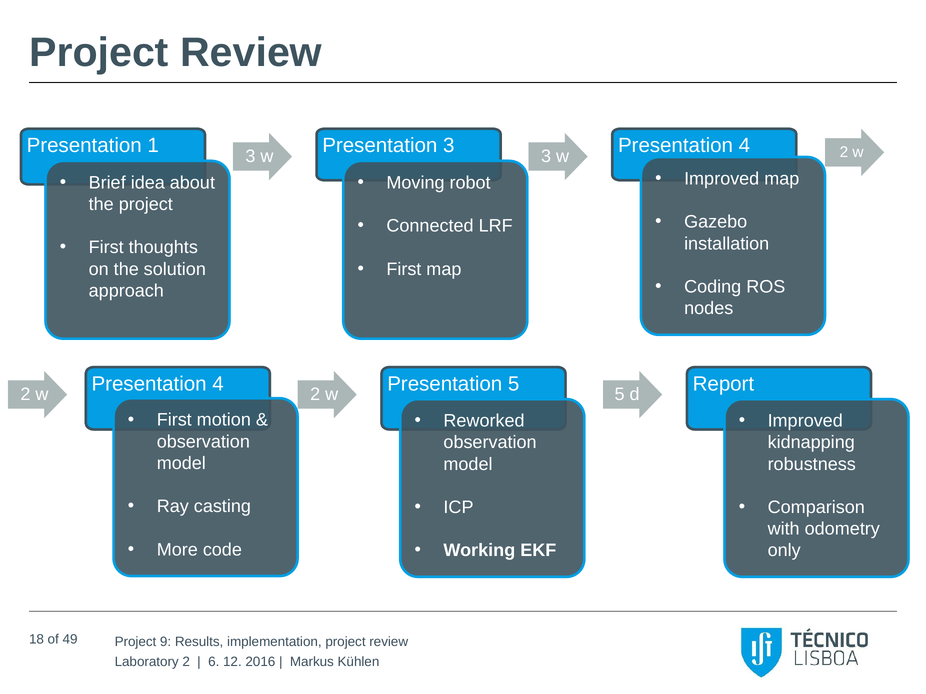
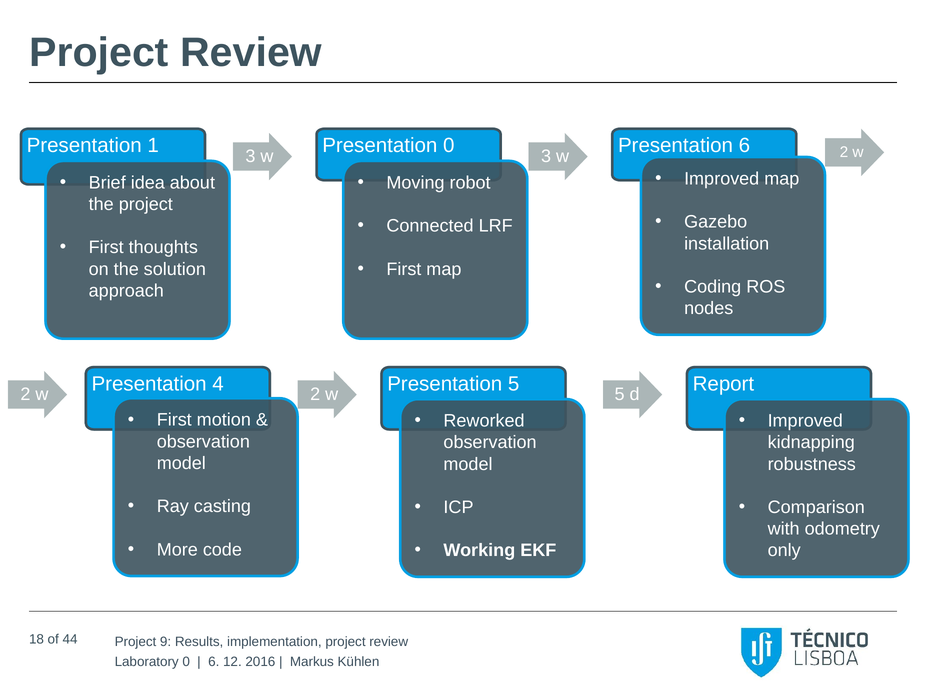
Presentation 3: 3 -> 0 (449, 146)
4: 4 -> 6 (744, 146)
49: 49 -> 44 (70, 640)
2: 2 -> 0 (186, 662)
